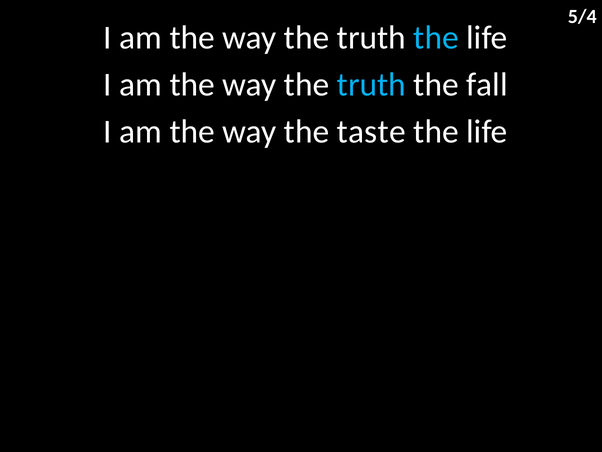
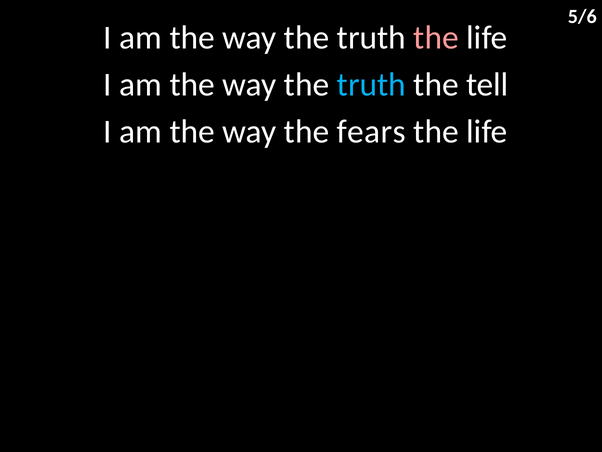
5/4: 5/4 -> 5/6 (582, 16)
the colour: light blue -> pink (436, 38)
fall: fall -> tell (487, 85)
taste: taste -> fears (371, 131)
